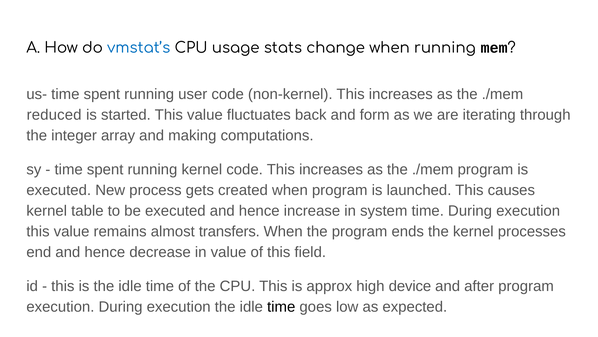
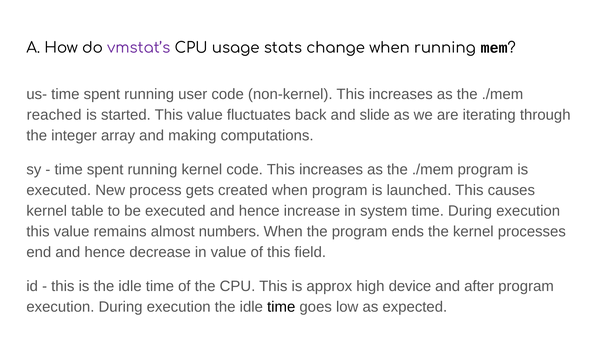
vmstat’s colour: blue -> purple (139, 48)
reduced: reduced -> reached (54, 115)
form: form -> slide (375, 115)
transfers: transfers -> numbers (229, 231)
